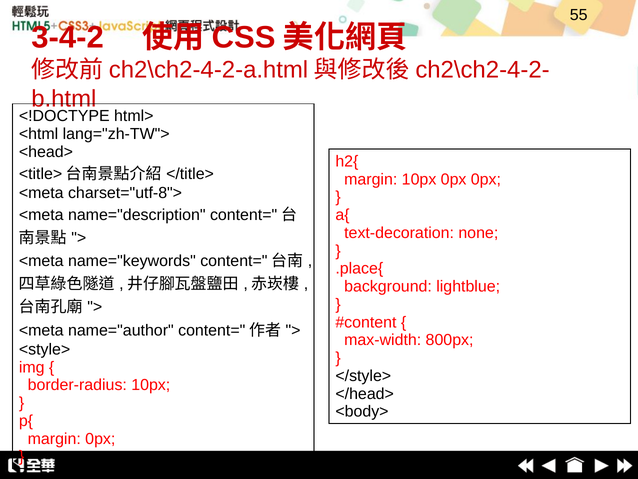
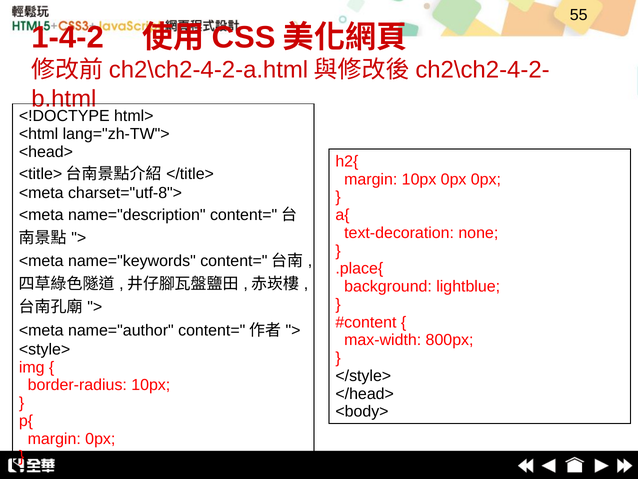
3-4-2: 3-4-2 -> 1-4-2 (68, 37)
